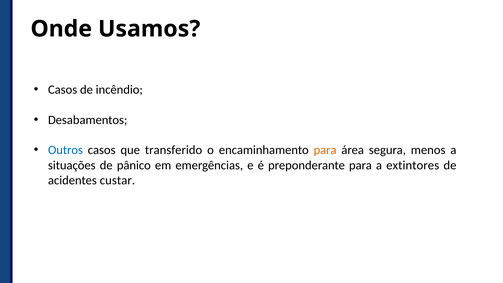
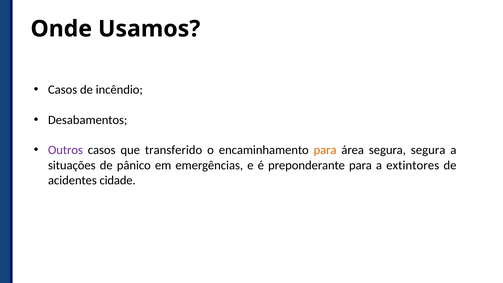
Outros colour: blue -> purple (65, 150)
segura menos: menos -> segura (428, 150)
custar: custar -> cidade (118, 180)
